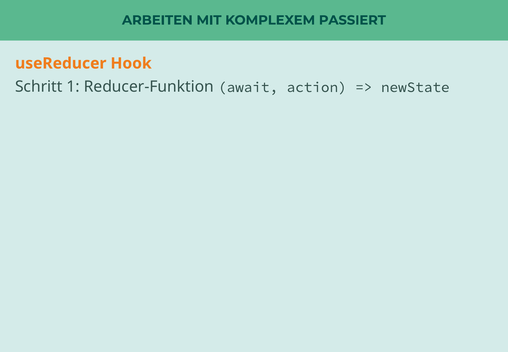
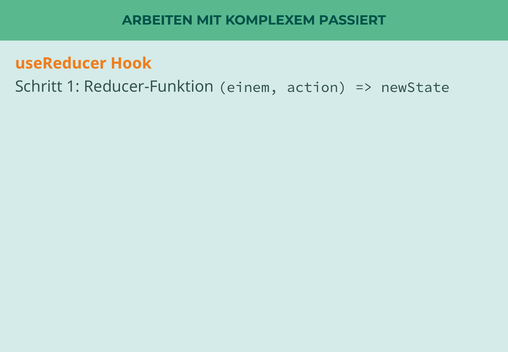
await: await -> einem (248, 87)
